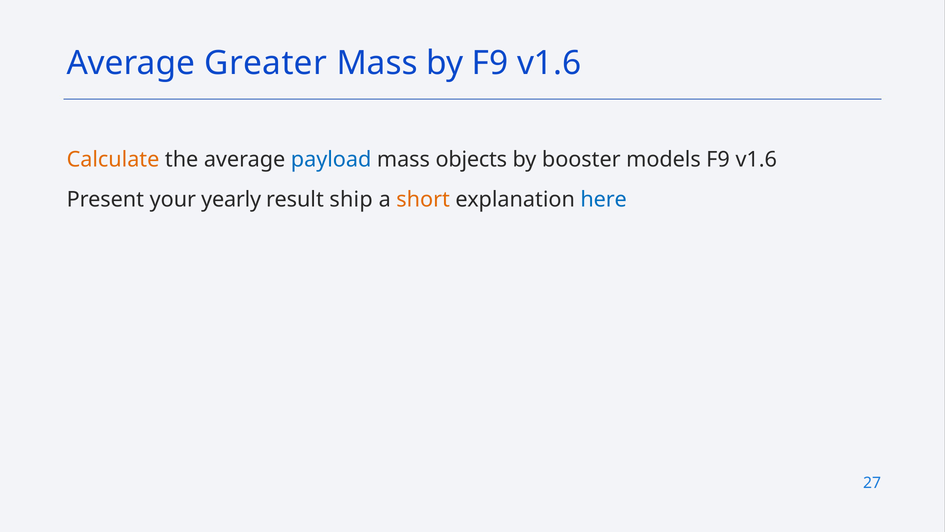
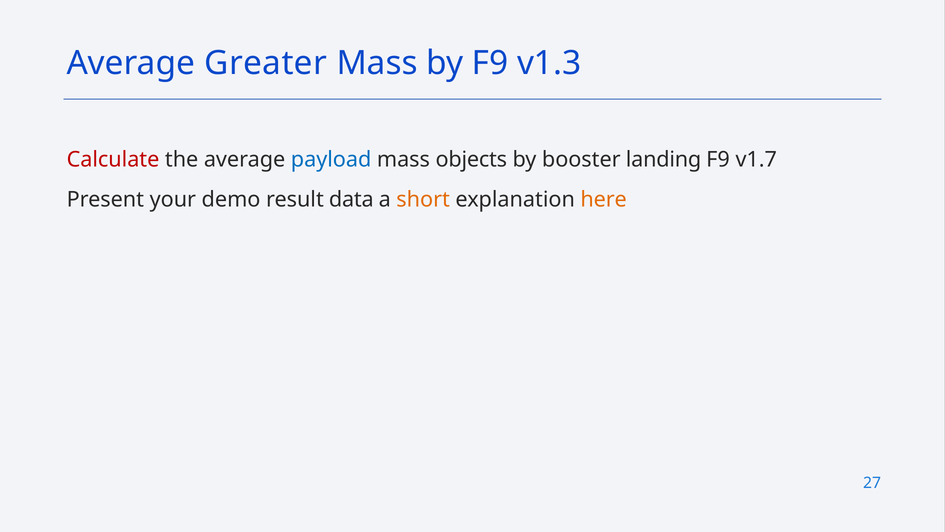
by F9 v1.6: v1.6 -> v1.3 (549, 63)
Calculate colour: orange -> red (113, 159)
models: models -> landing (664, 159)
v1.6: v1.6 -> v1.7 (756, 159)
yearly: yearly -> demo (231, 199)
ship: ship -> data (351, 199)
here colour: blue -> orange (604, 199)
